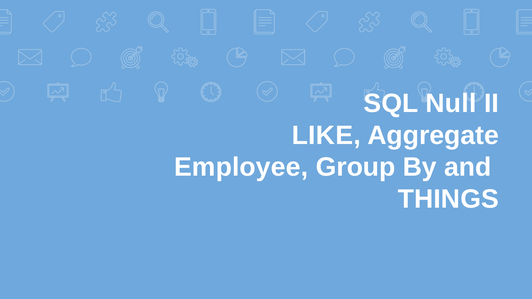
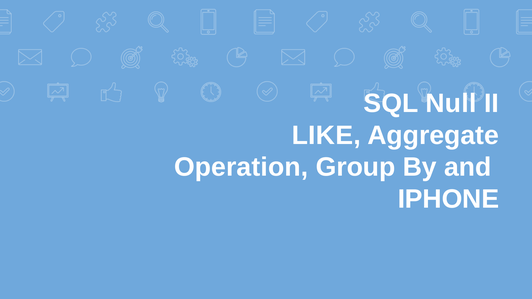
Employee: Employee -> Operation (241, 167)
THINGS: THINGS -> IPHONE (448, 199)
